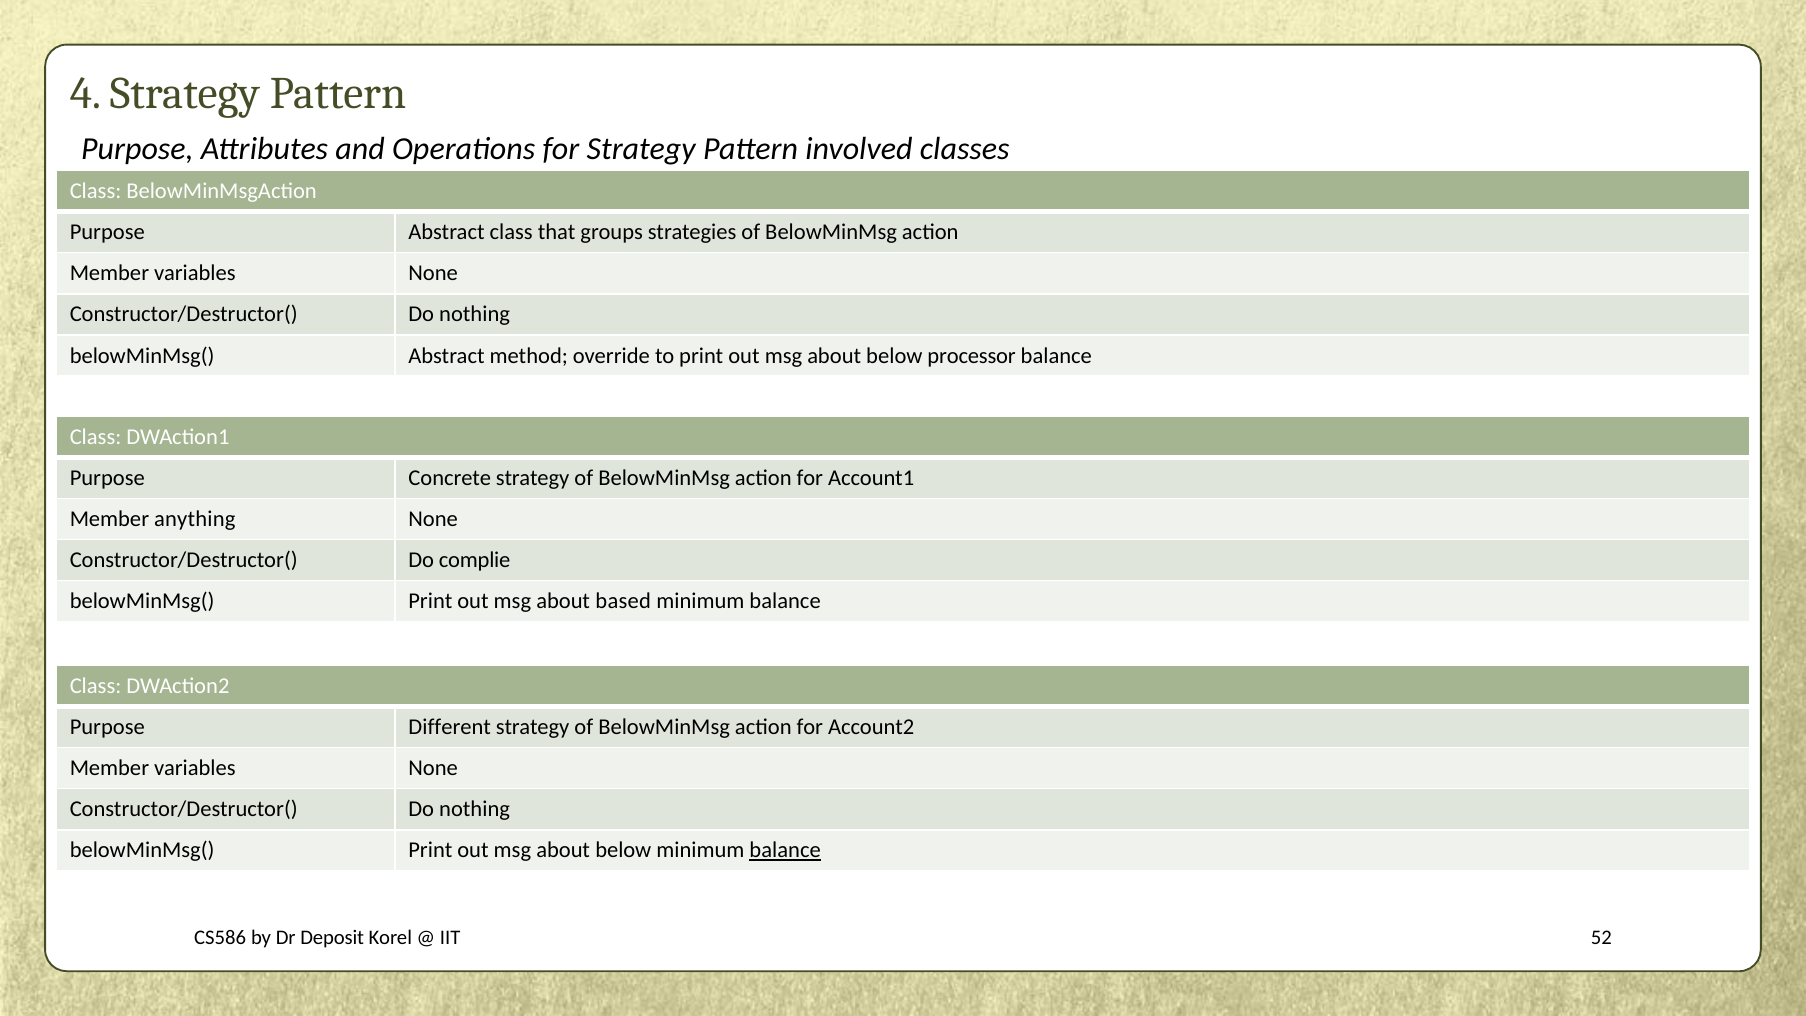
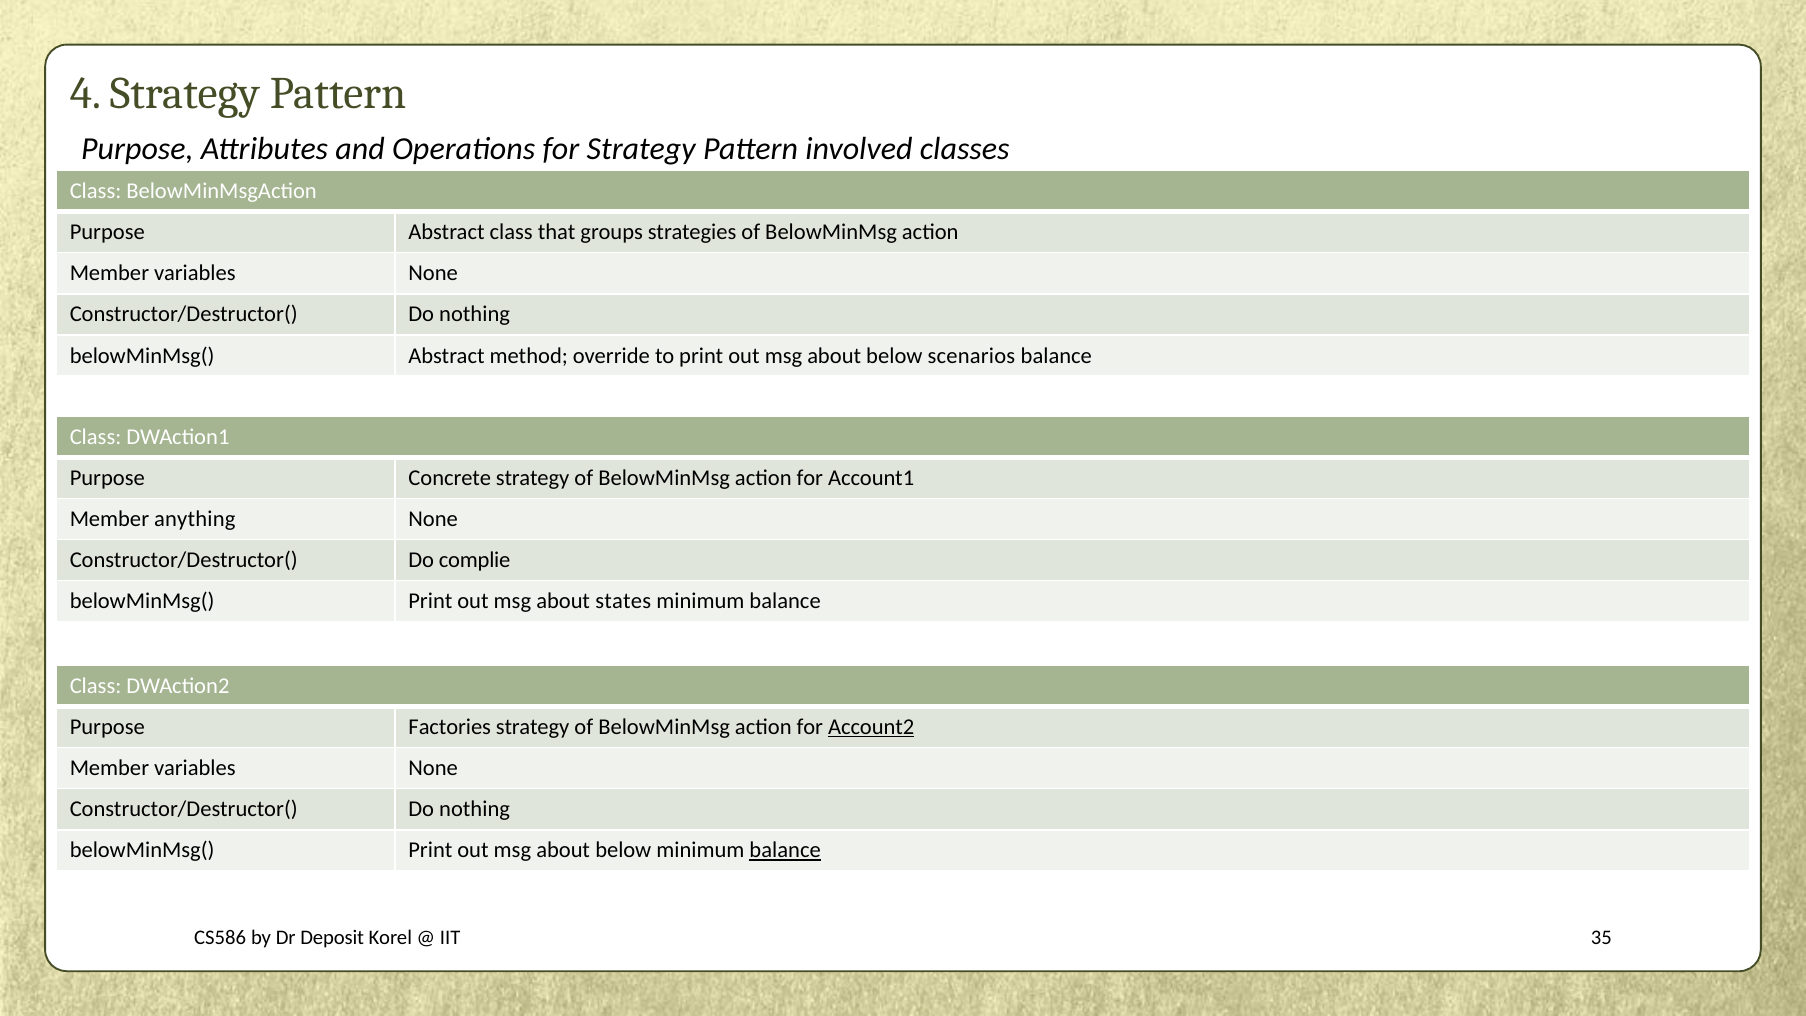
processor: processor -> scenarios (971, 356)
based: based -> states (623, 601)
Different: Different -> Factories (450, 727)
Account2 underline: none -> present (871, 727)
52: 52 -> 35 (1601, 938)
